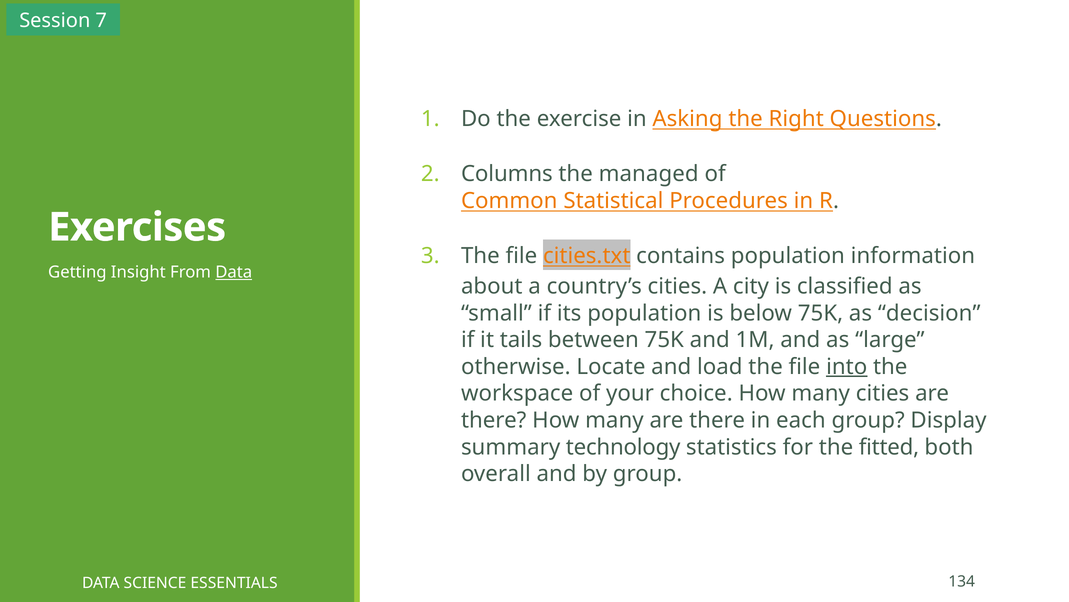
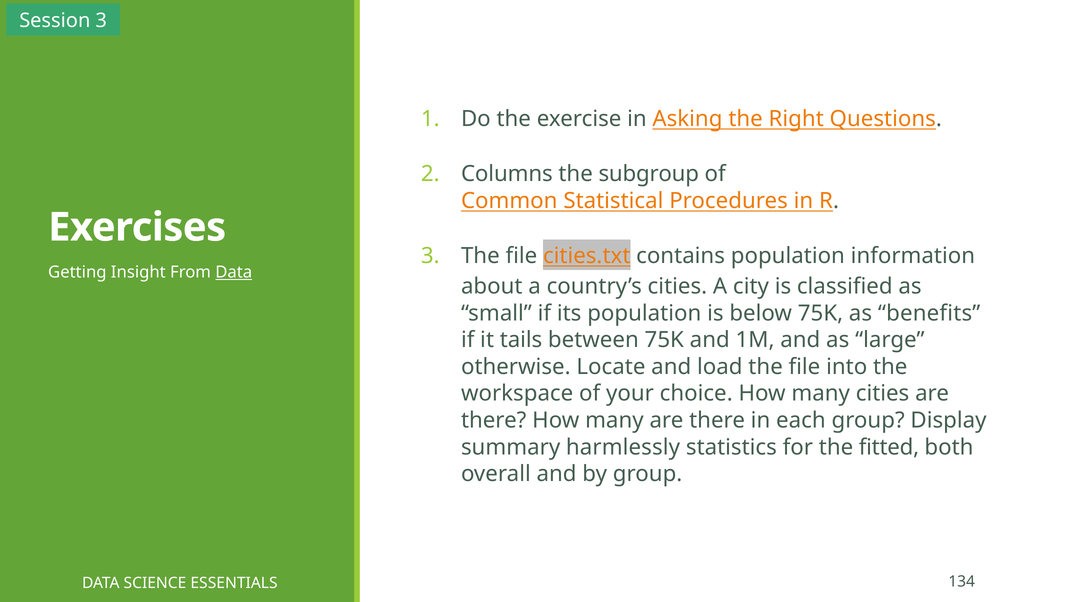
Session 7: 7 -> 3 (101, 21)
managed: managed -> subgroup (649, 174)
decision: decision -> benefits (929, 313)
into underline: present -> none (847, 366)
technology: technology -> harmlessly (623, 447)
